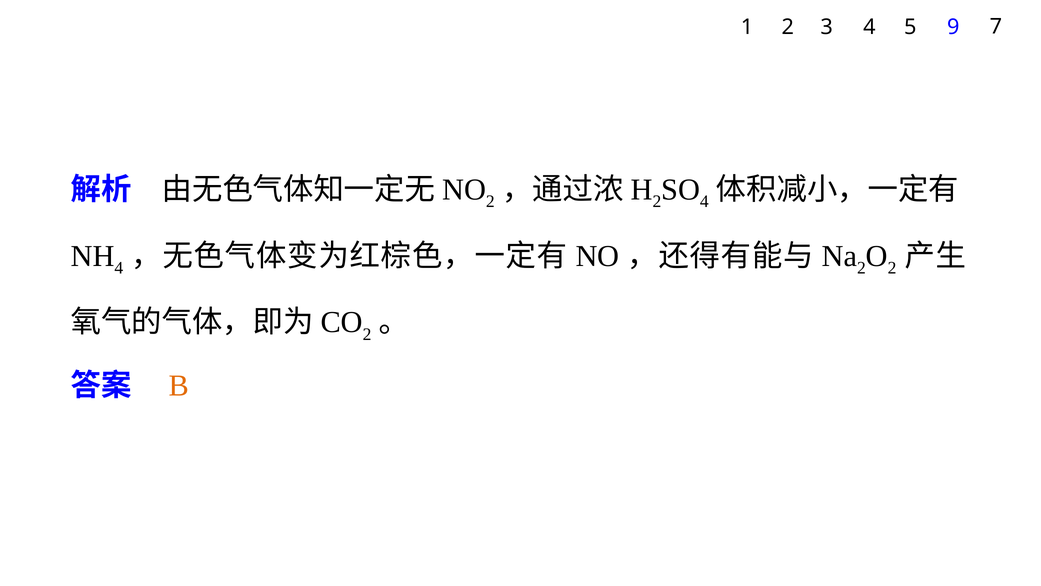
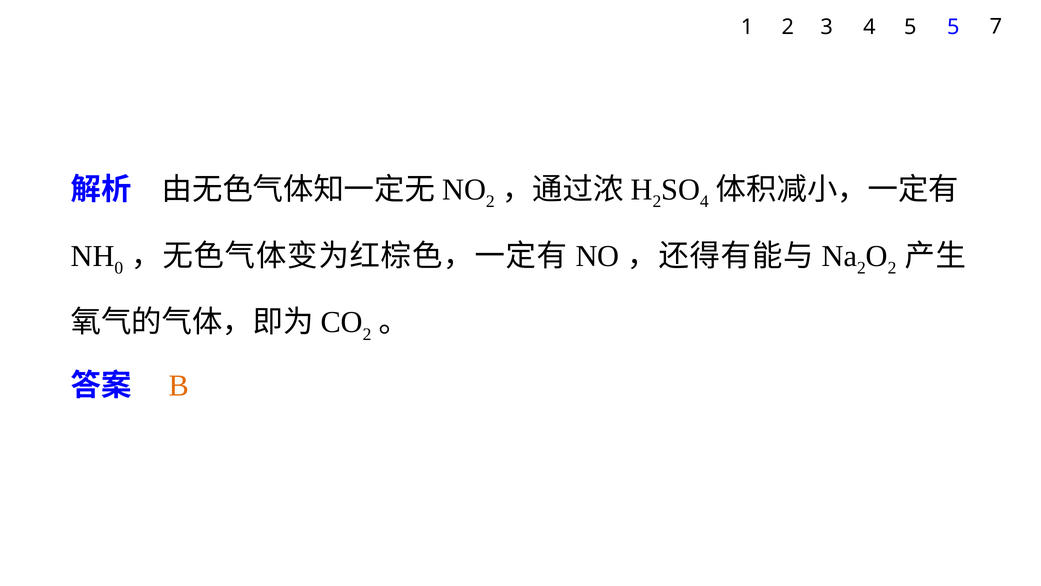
5 9: 9 -> 5 (953, 27)
4: 4 -> 0 (119, 268)
